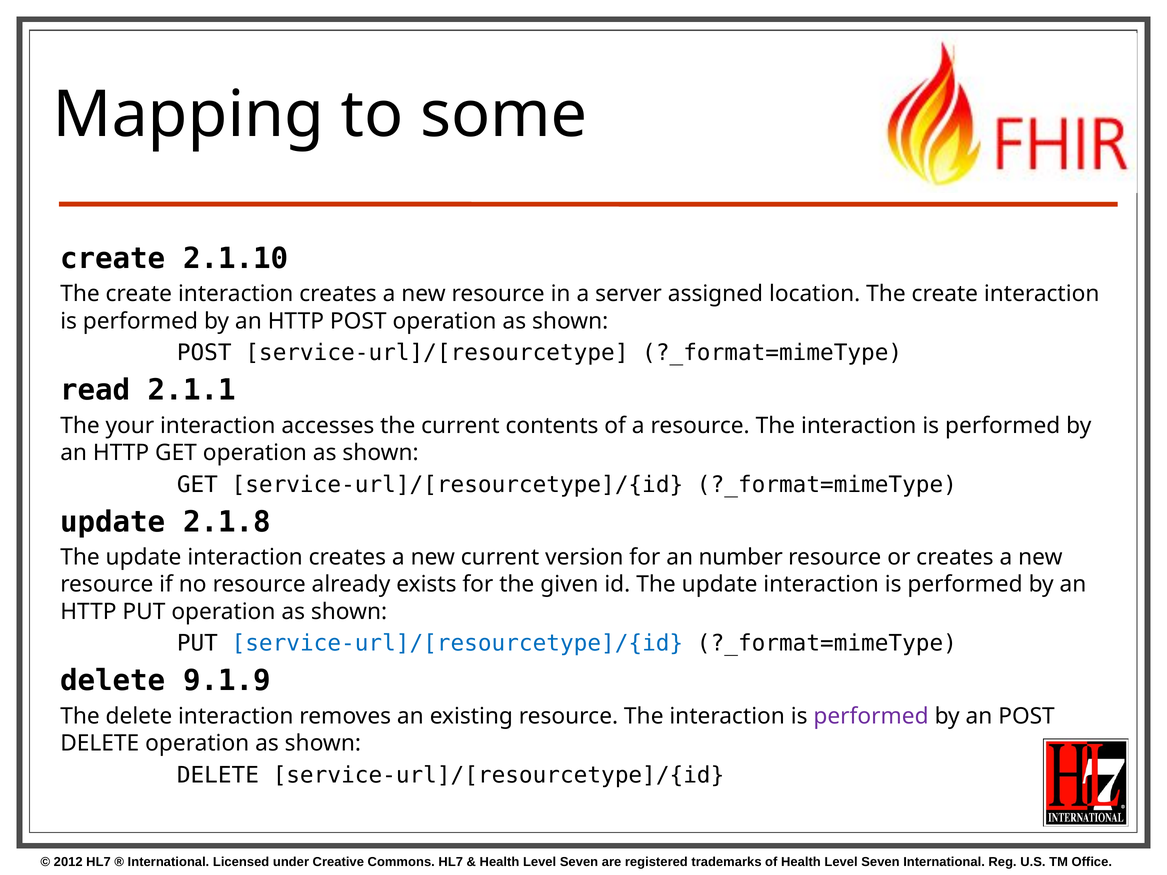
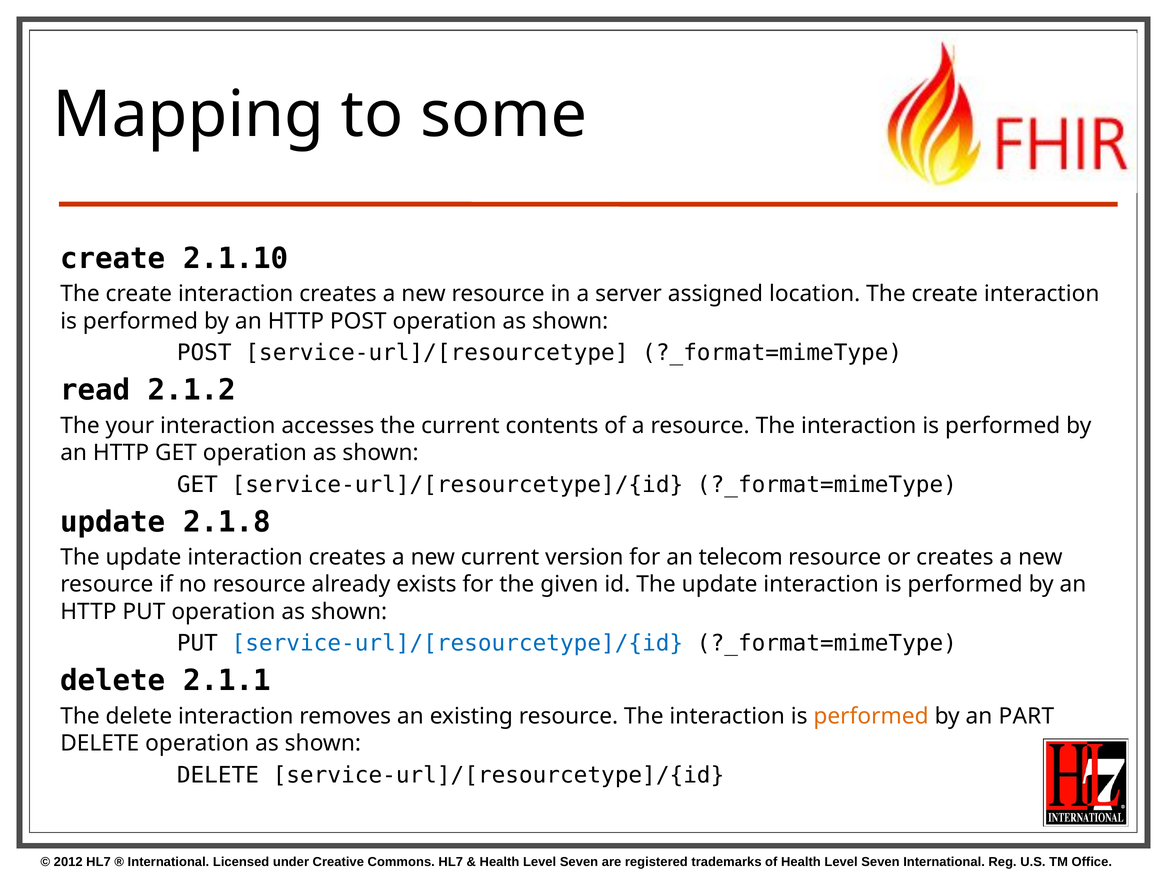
2.1.1: 2.1.1 -> 2.1.2 (192, 390)
number: number -> telecom (741, 557)
9.1.9: 9.1.9 -> 2.1.1 (227, 681)
performed colour: purple -> orange (871, 716)
an POST: POST -> PART (1026, 716)
